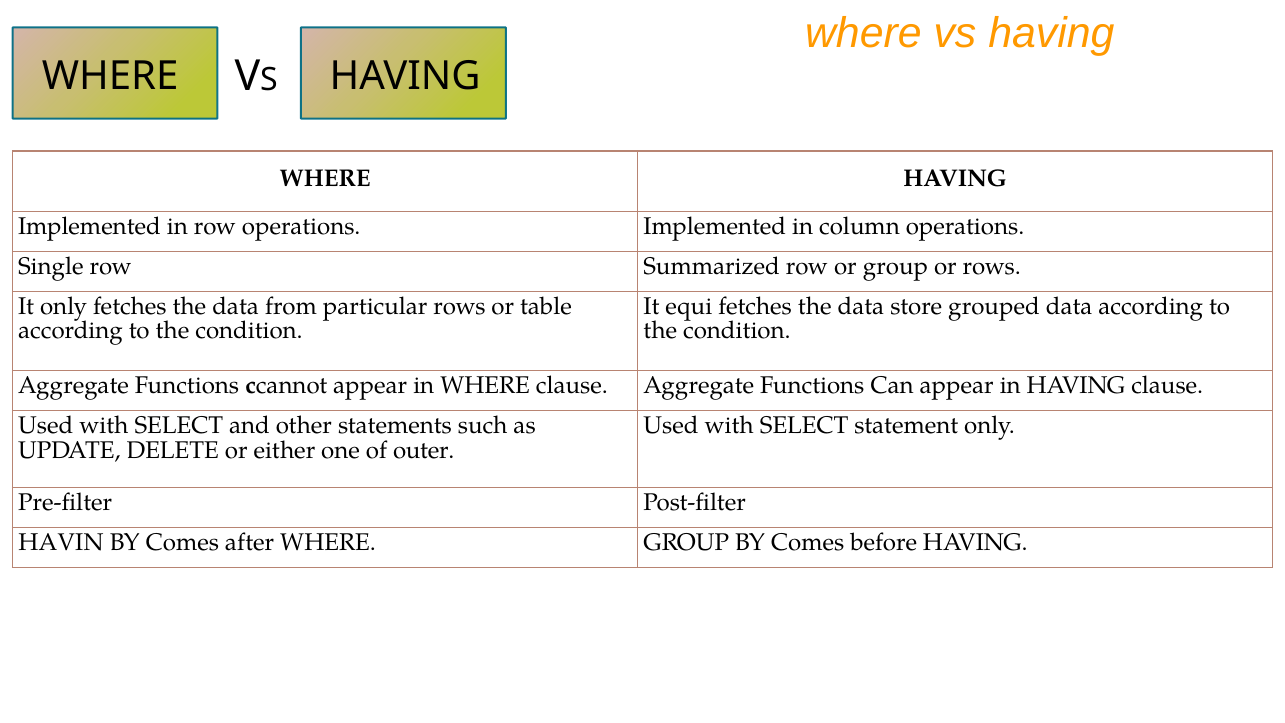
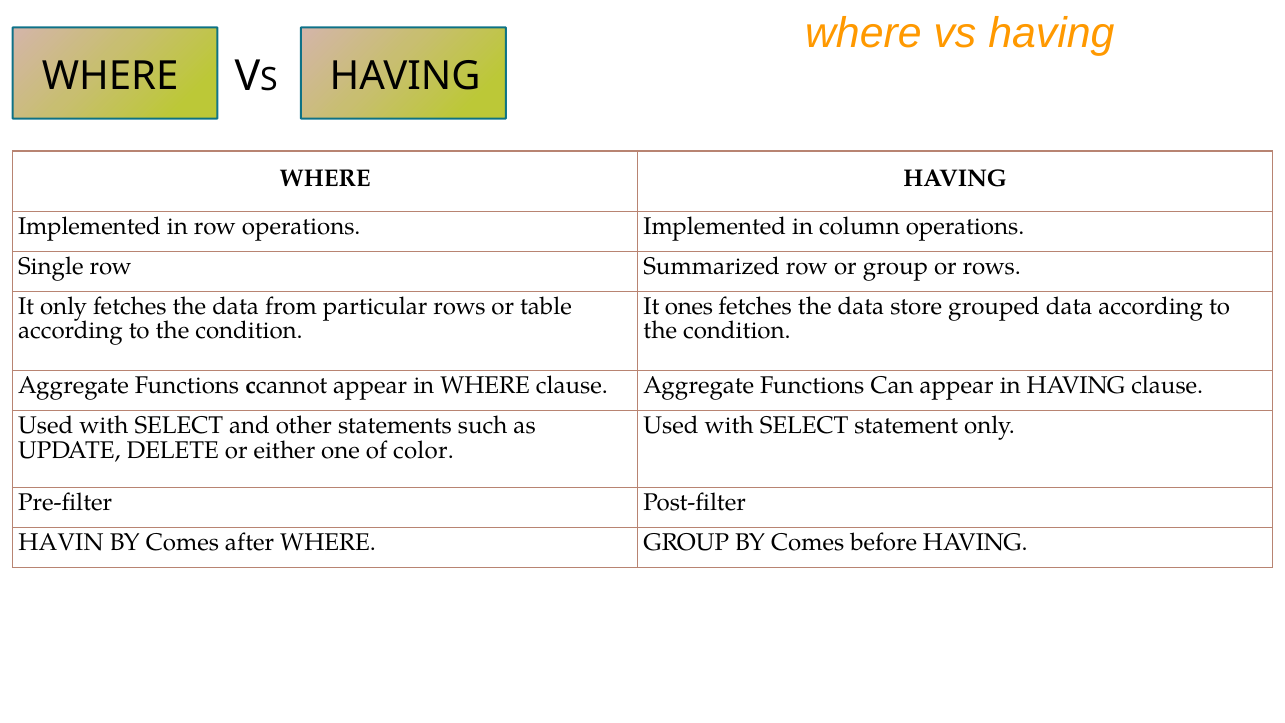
equi: equi -> ones (689, 307)
outer: outer -> color (423, 450)
